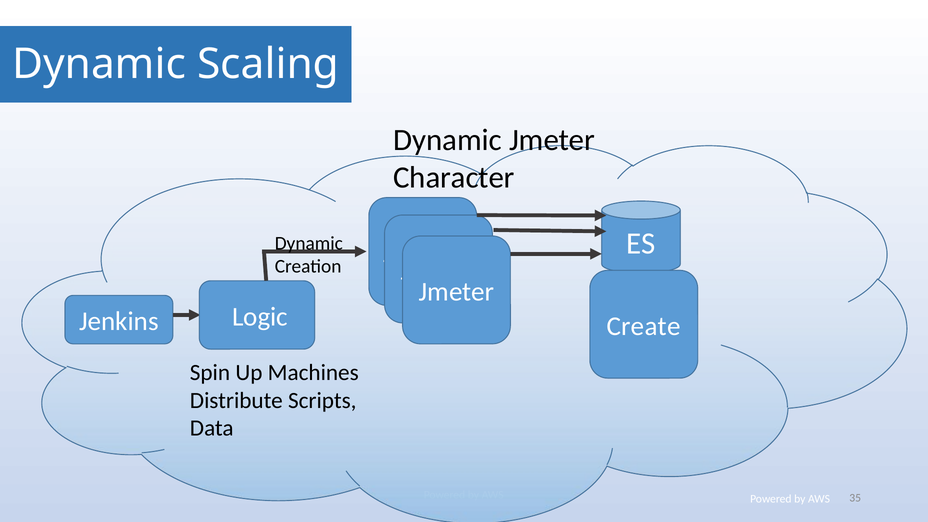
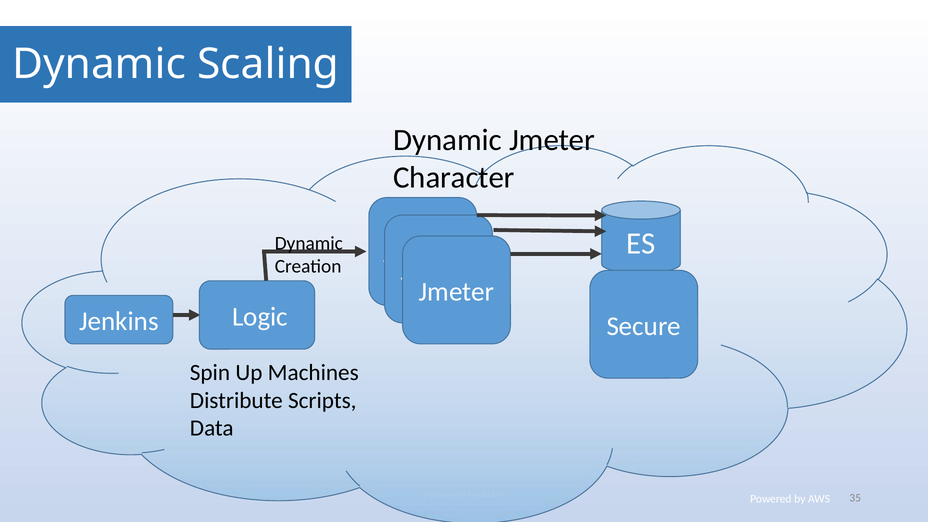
Create: Create -> Secure (644, 326)
